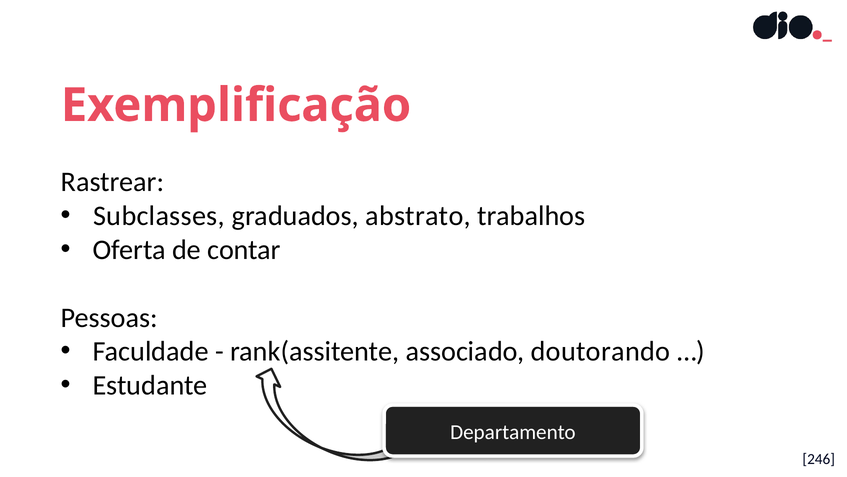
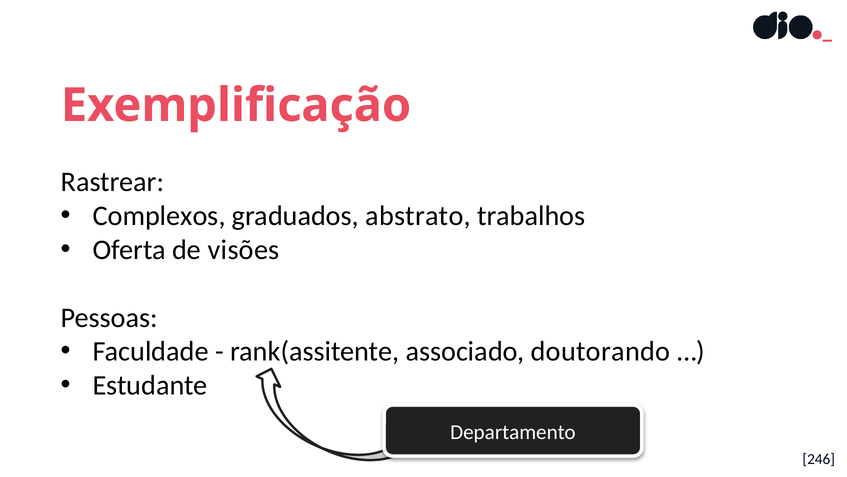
Subclasses: Subclasses -> Complexos (159, 216)
contar: contar -> visões (244, 250)
